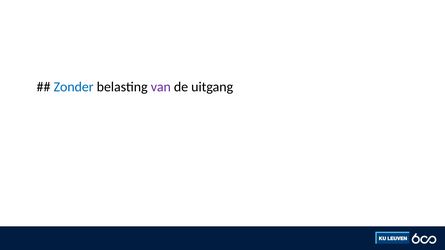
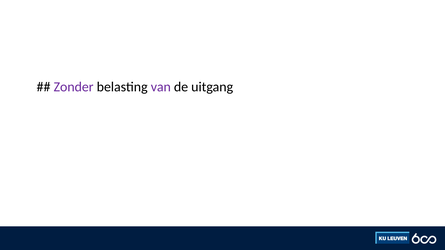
Zonder colour: blue -> purple (74, 87)
